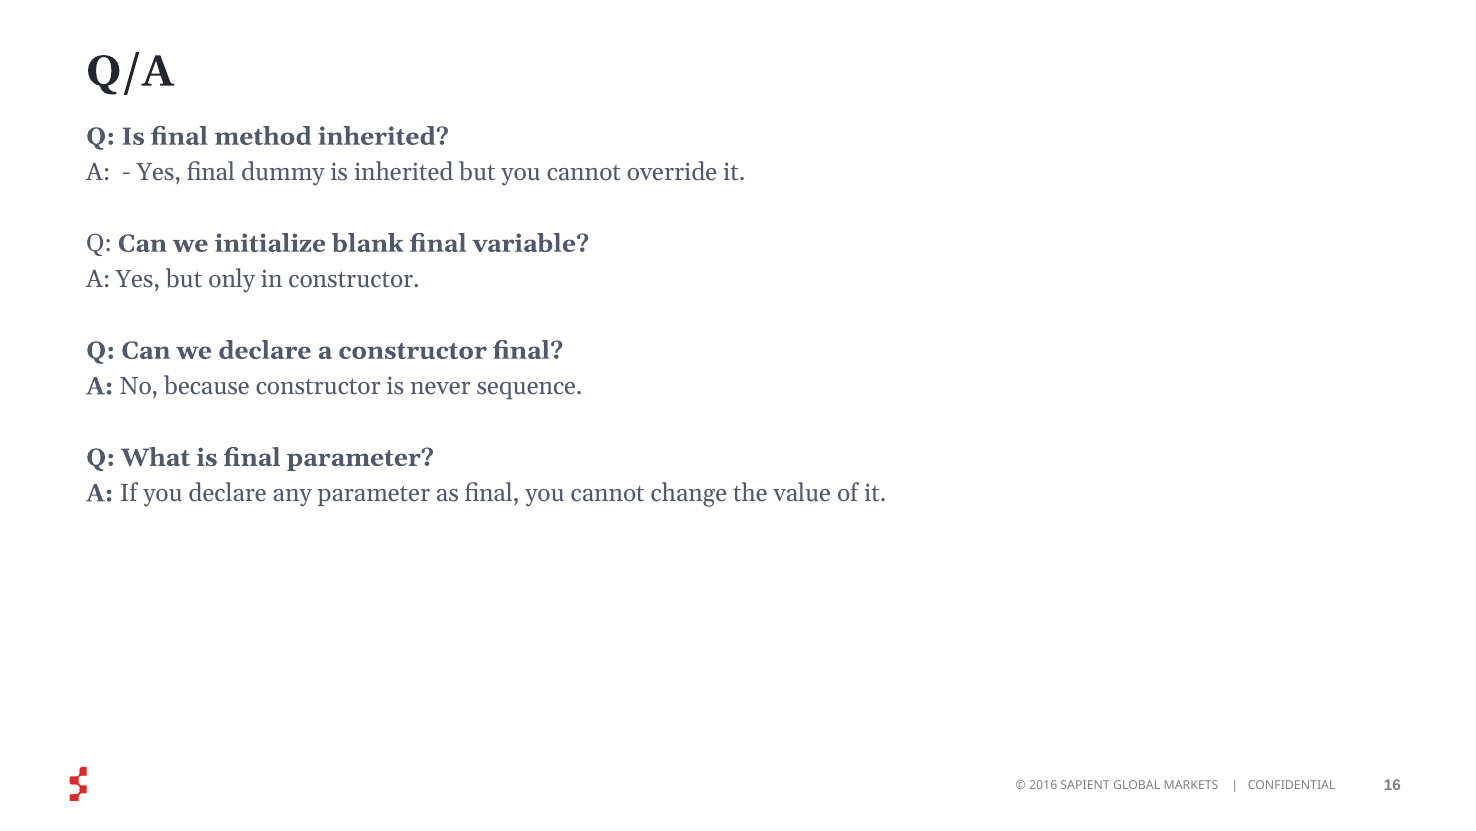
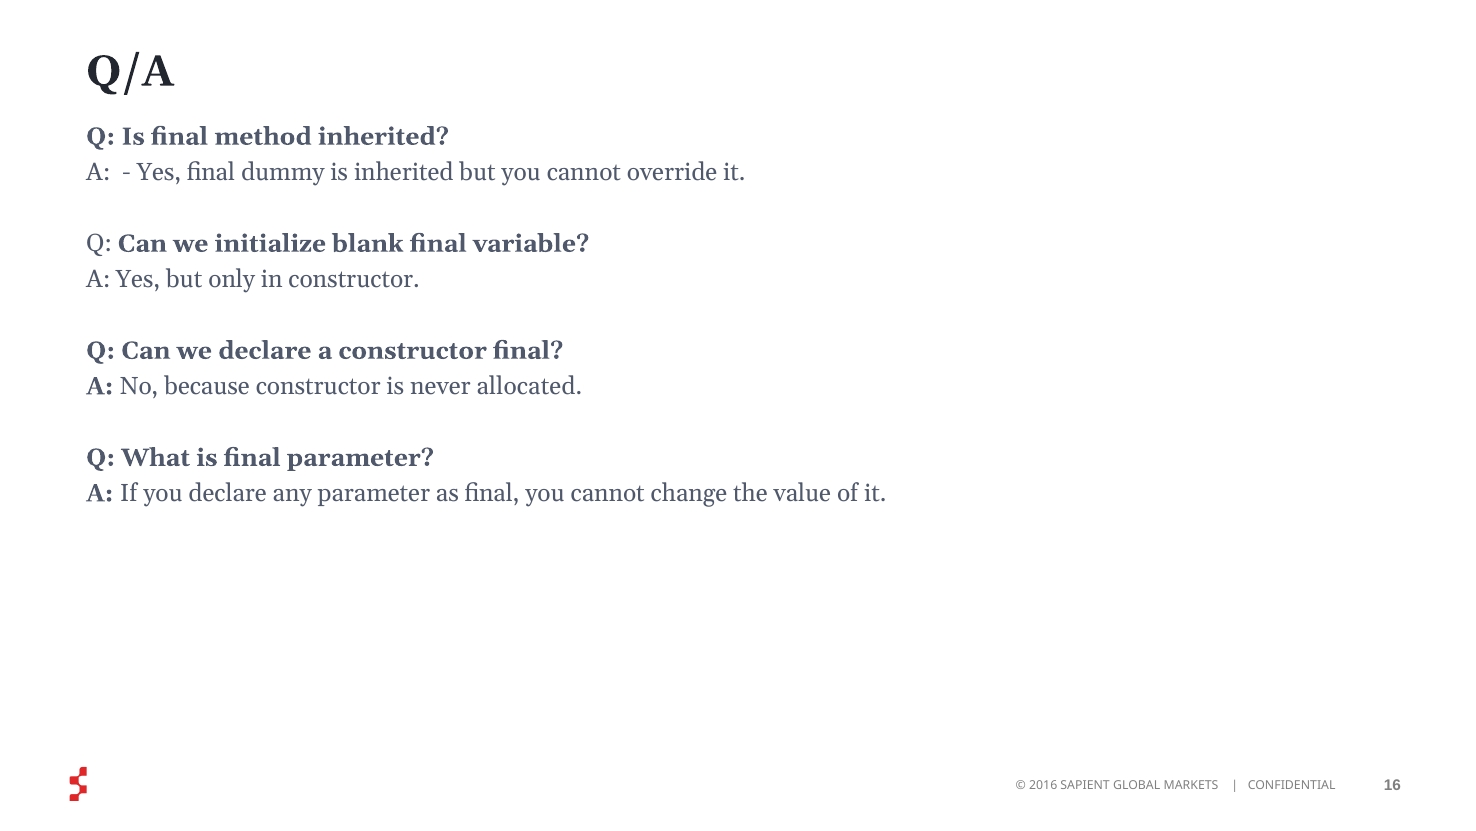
sequence: sequence -> allocated (529, 386)
